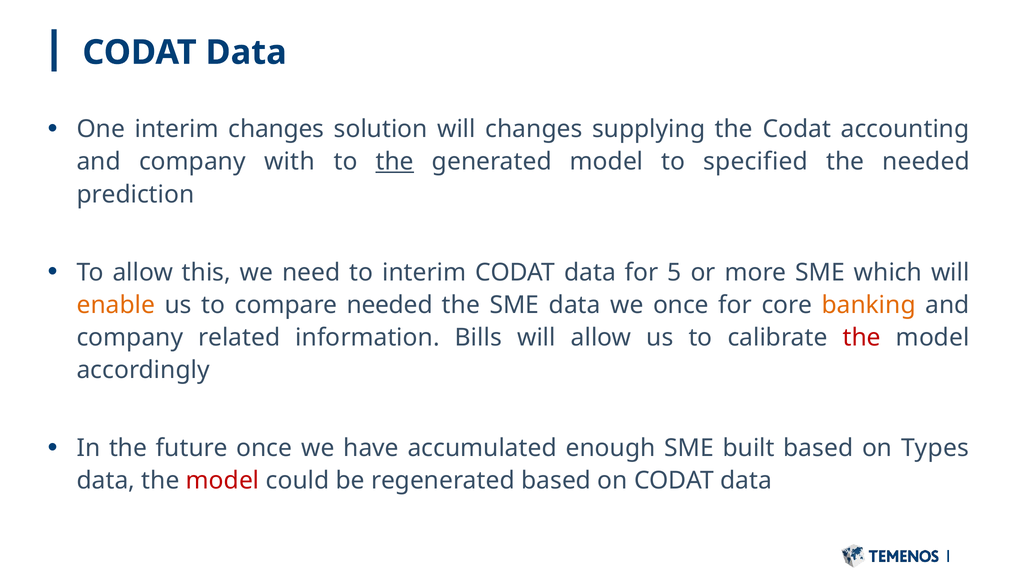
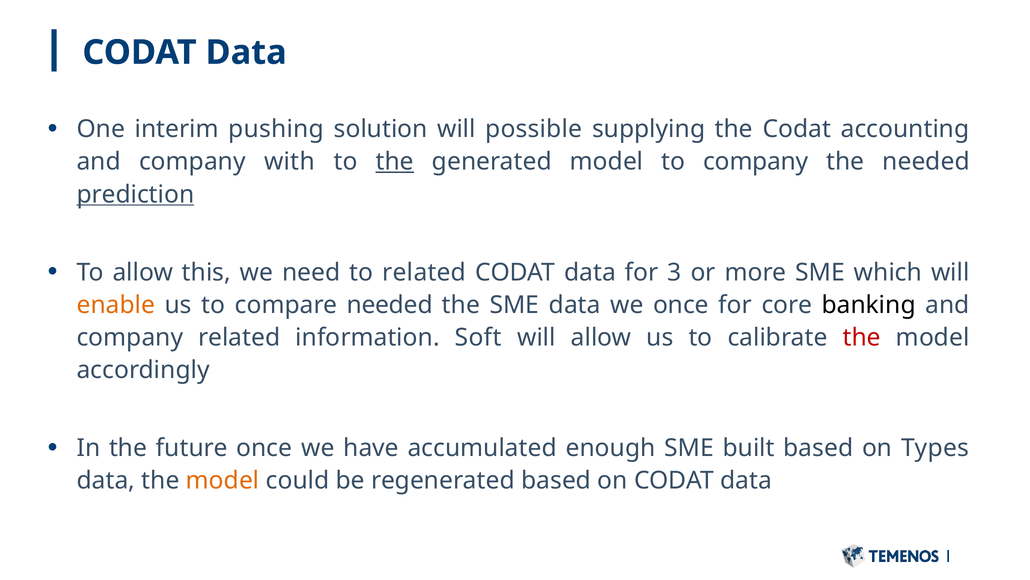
interim changes: changes -> pushing (276, 129)
will changes: changes -> possible (534, 129)
to specified: specified -> company (756, 162)
prediction underline: none -> present (135, 194)
to interim: interim -> related (424, 272)
5: 5 -> 3 (674, 272)
banking colour: orange -> black (869, 305)
Bills: Bills -> Soft (478, 337)
model colour: red -> orange (223, 480)
